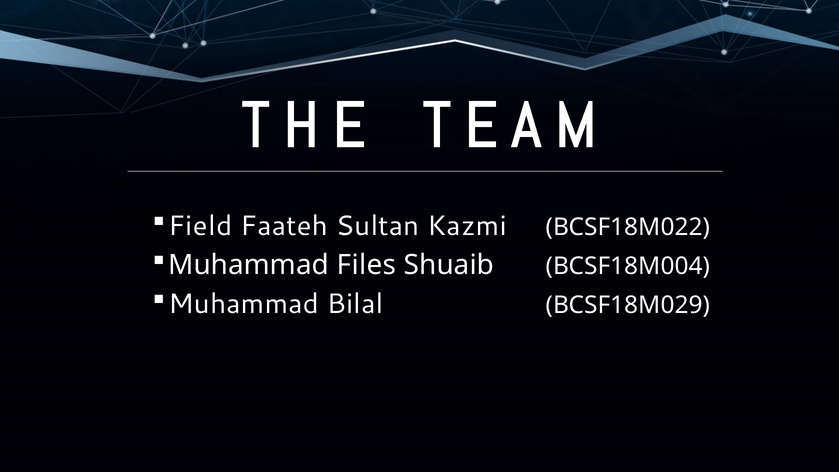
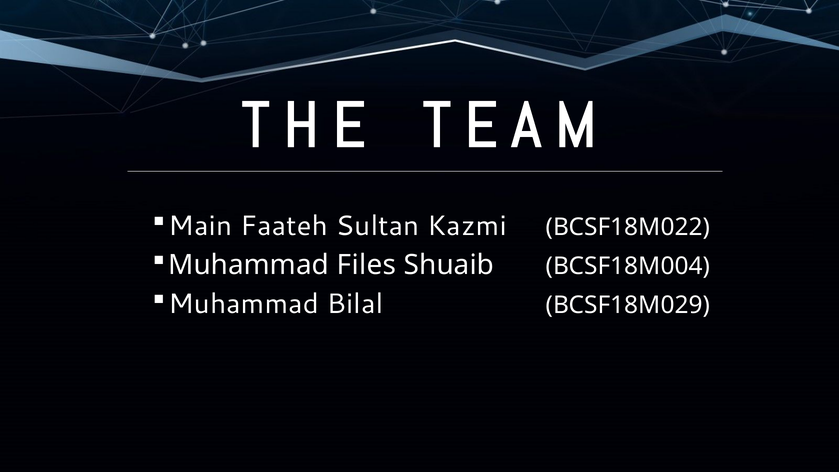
Field: Field -> Main (200, 226)
